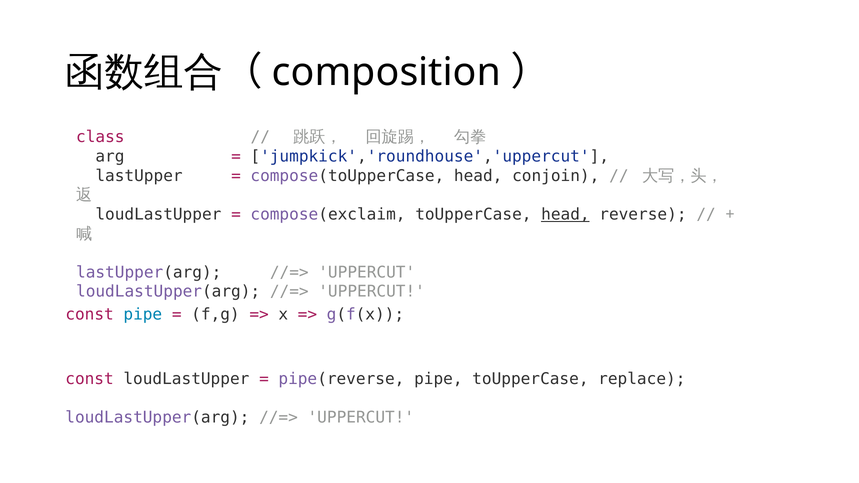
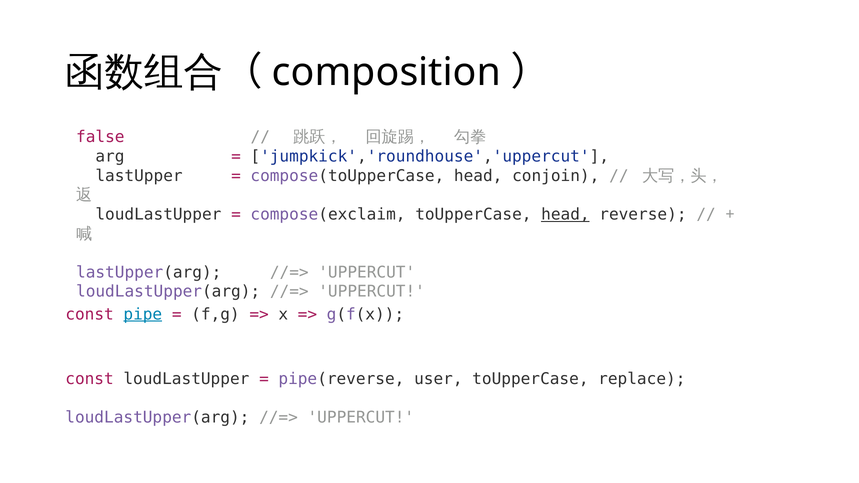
class: class -> false (100, 137)
pipe underline: none -> present (143, 314)
pipe(reverse pipe: pipe -> user (438, 379)
